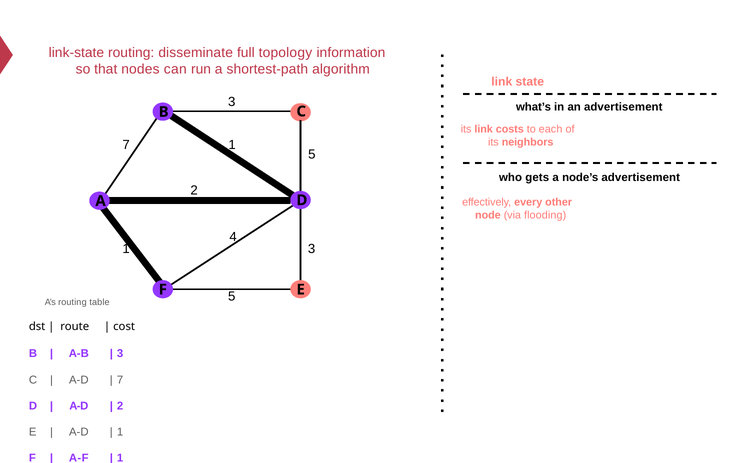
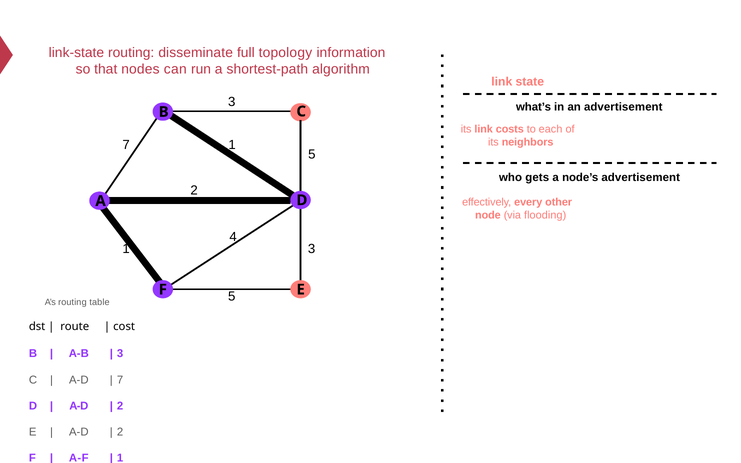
1: 1 -> 2 (120, 432)
